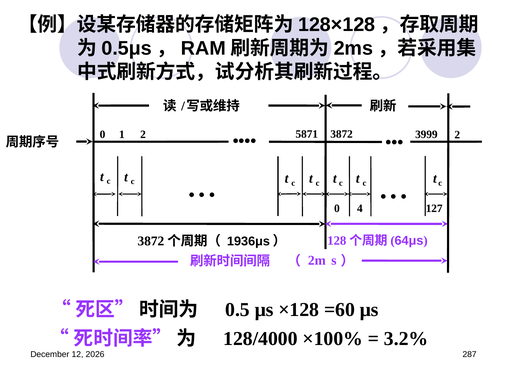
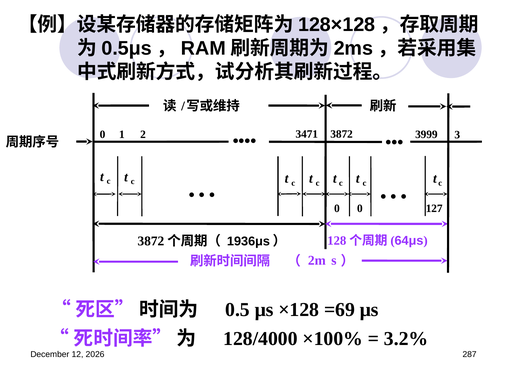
5871: 5871 -> 3471 (307, 134)
3872 2: 2 -> 3 (457, 135)
0 4: 4 -> 0 (360, 209)
=60: =60 -> =69 (340, 310)
